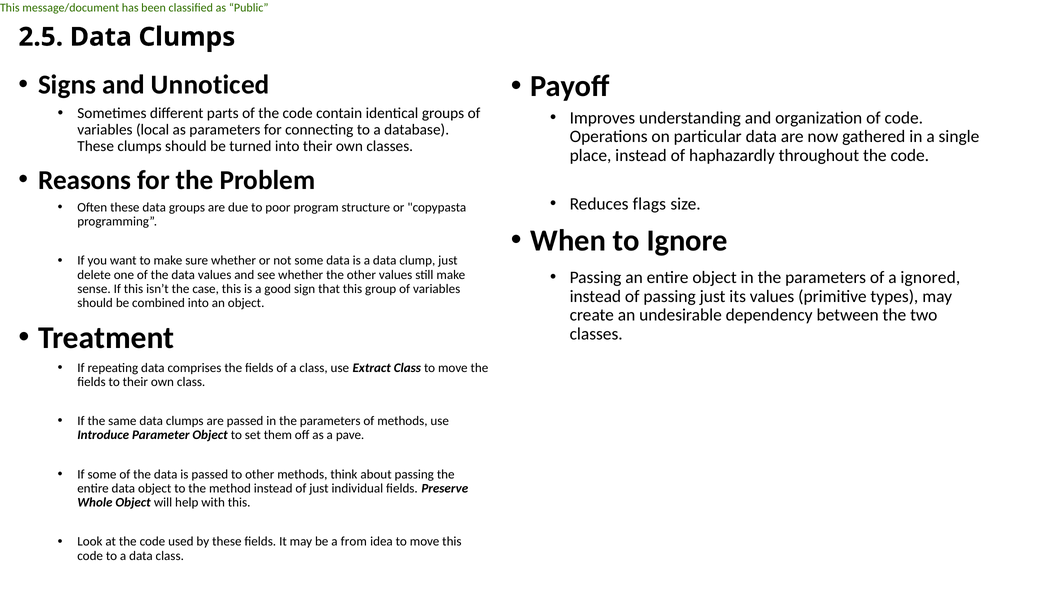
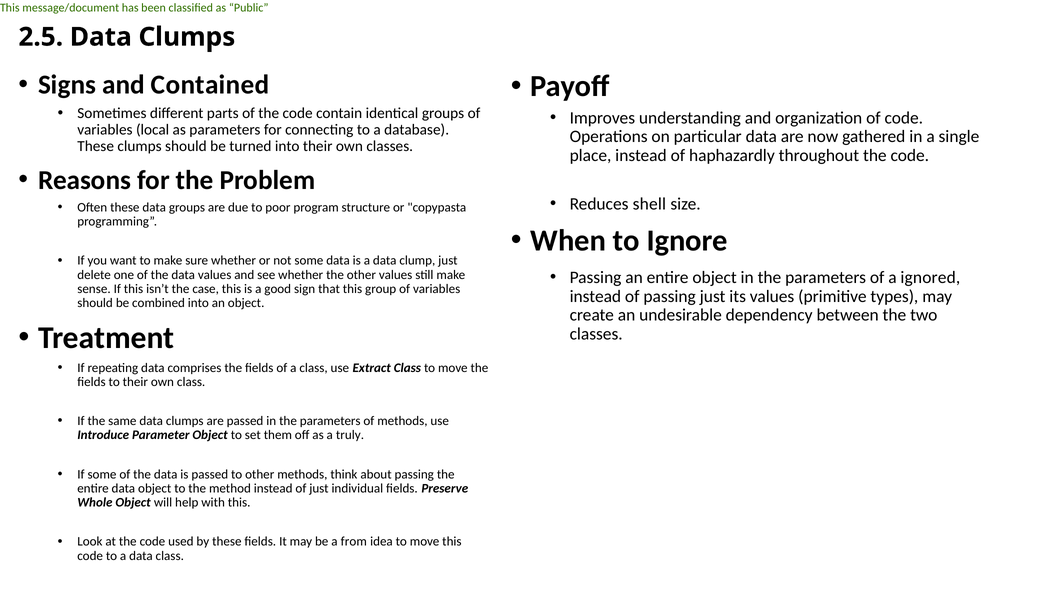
Unnoticed: Unnoticed -> Contained (210, 85)
flags: flags -> shell (649, 204)
pave: pave -> truly (350, 435)
